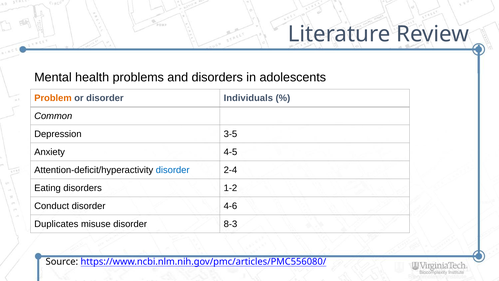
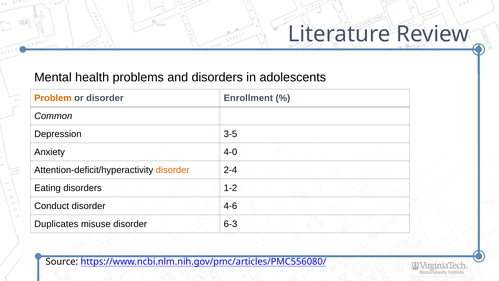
Individuals: Individuals -> Enrollment (248, 98)
4-5: 4-5 -> 4-0 (230, 152)
disorder colour: blue -> orange (173, 170)
8-3: 8-3 -> 6-3 (230, 224)
